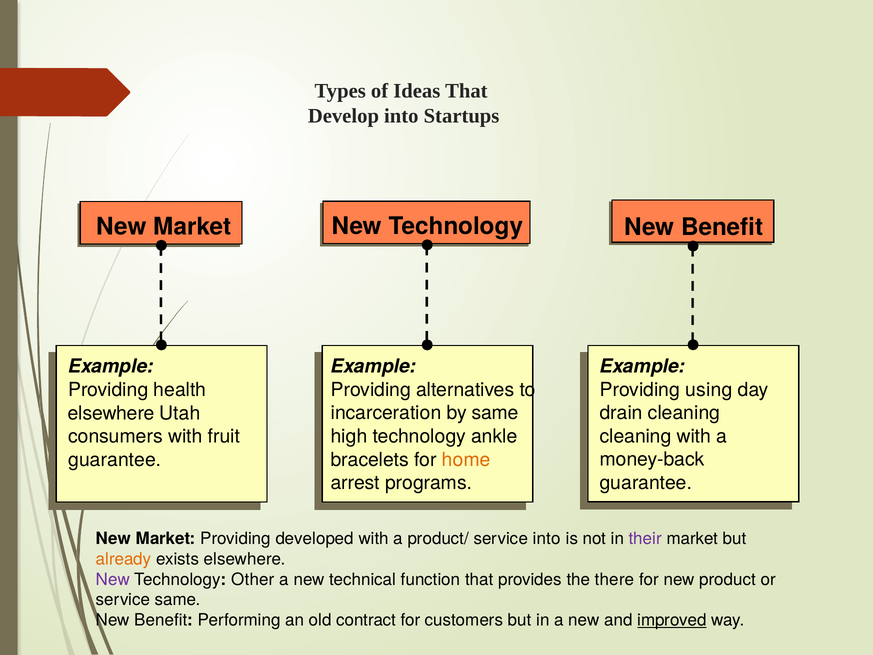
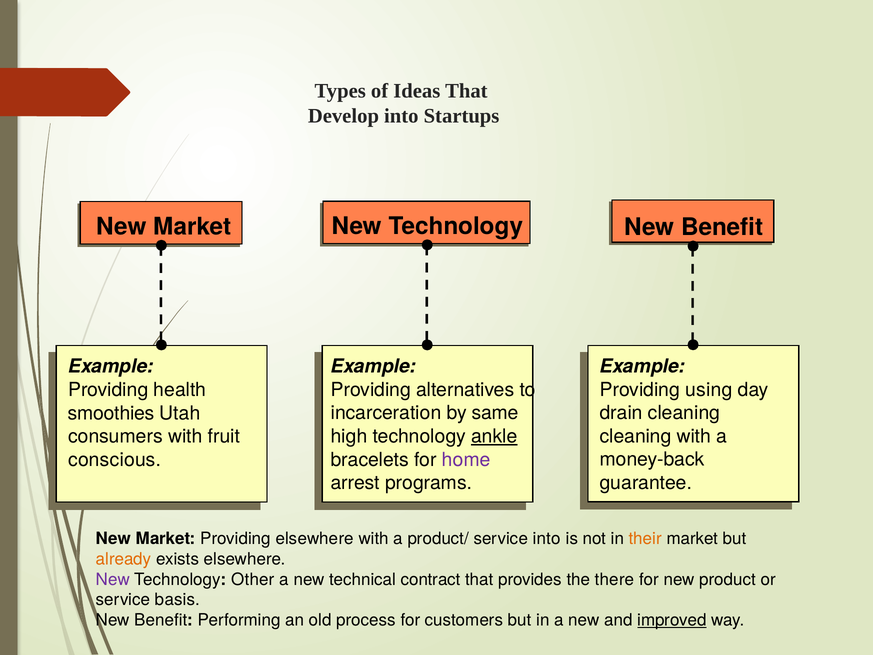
elsewhere: elsewhere -> smoothies (111, 413)
ankle underline: none -> present (494, 436)
guarantee: guarantee -> conscious (115, 459)
home colour: orange -> purple (466, 459)
Providing developed: developed -> elsewhere (315, 539)
their colour: purple -> orange (645, 539)
function: function -> contract (431, 579)
service same: same -> basis (178, 600)
contract: contract -> process (366, 620)
